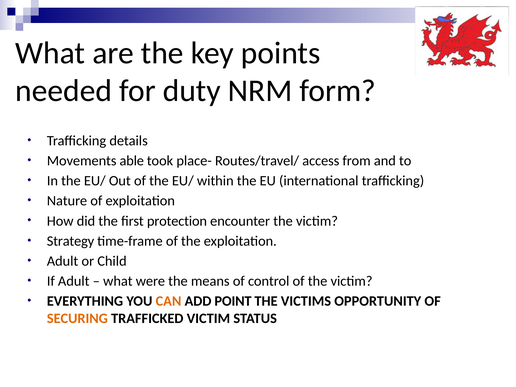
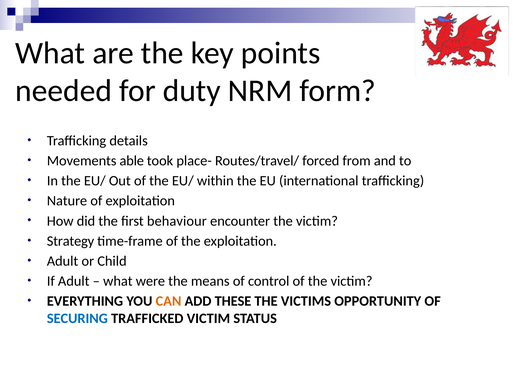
access: access -> forced (321, 161)
protection: protection -> behaviour (177, 221)
POINT: POINT -> THESE (233, 301)
SECURING colour: orange -> blue (77, 318)
